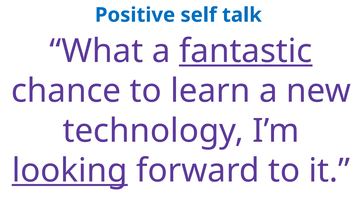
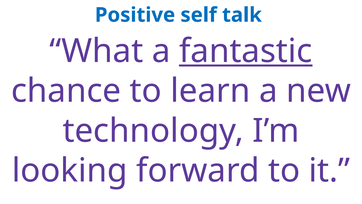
looking underline: present -> none (70, 170)
